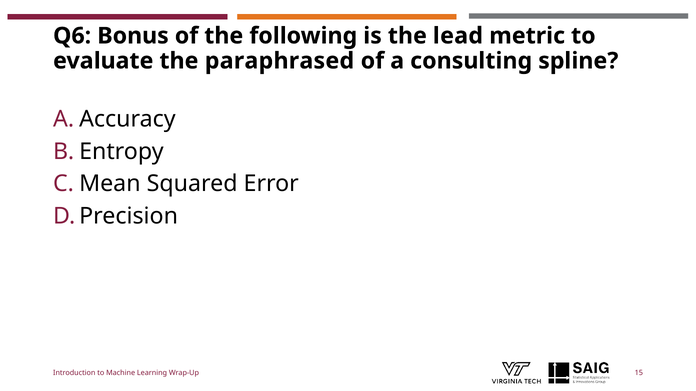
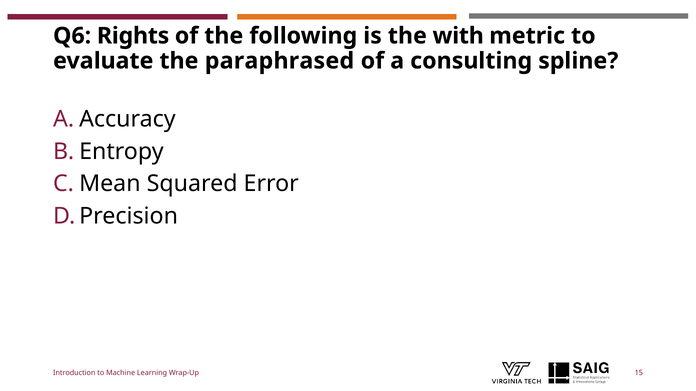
Bonus: Bonus -> Rights (133, 36)
lead: lead -> with (458, 36)
